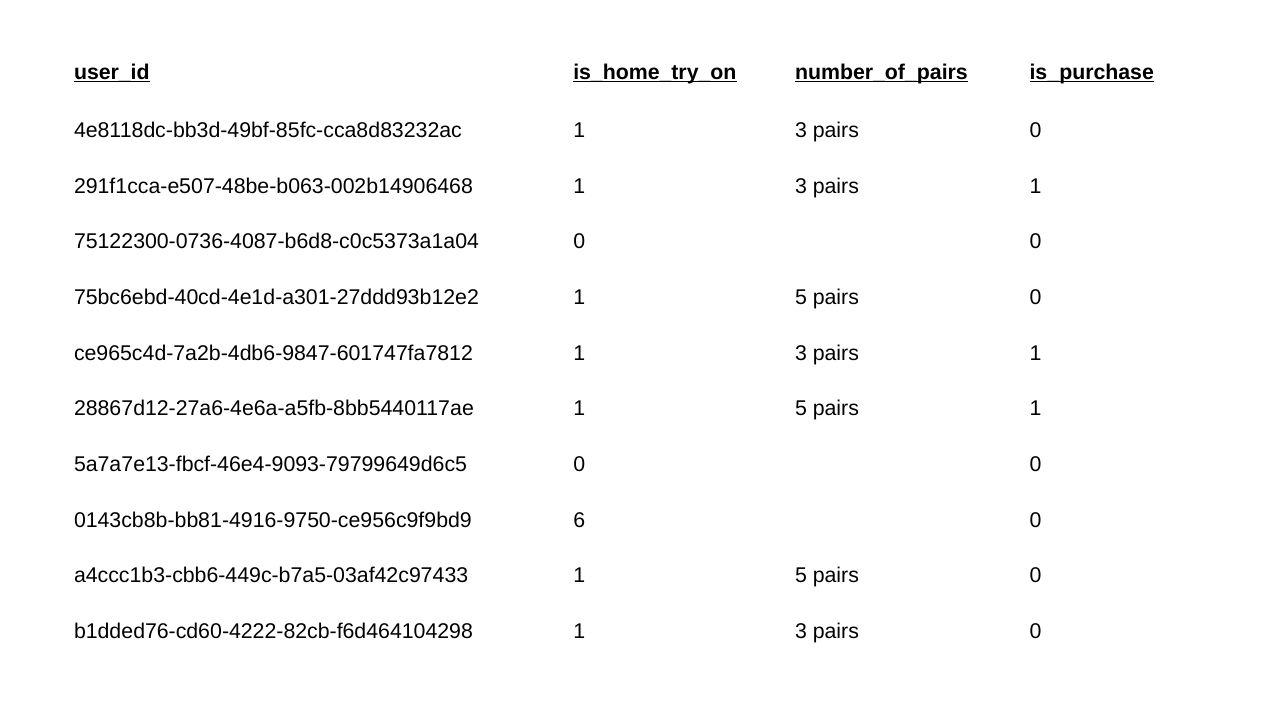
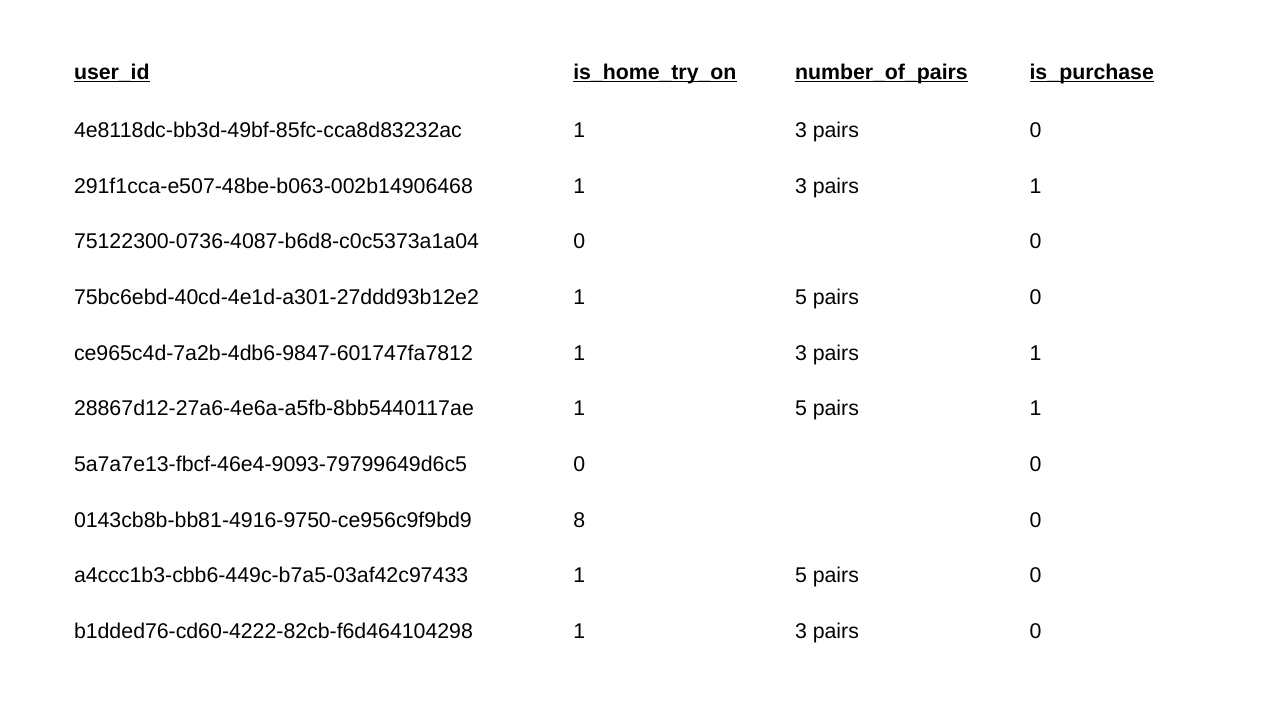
6: 6 -> 8 (579, 520)
